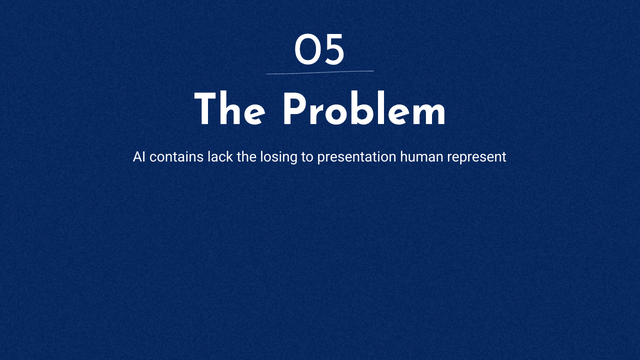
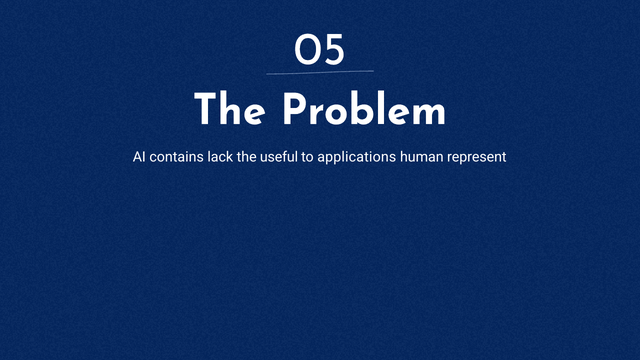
losing: losing -> useful (279, 157)
presentation: presentation -> applications (357, 157)
